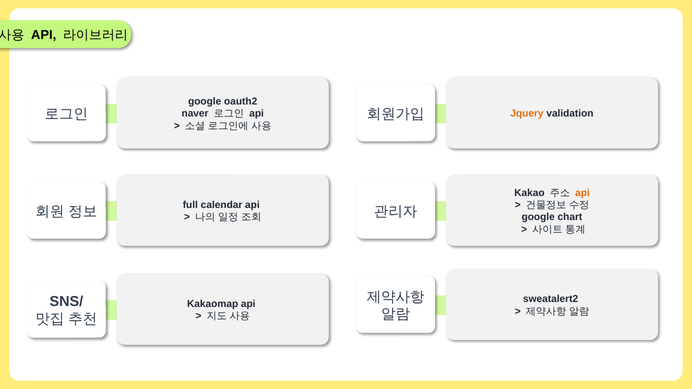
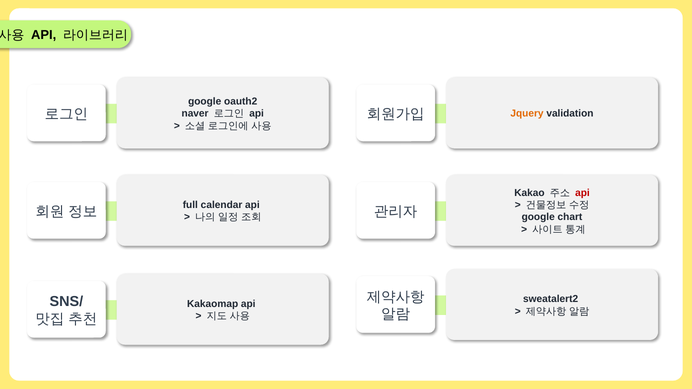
api colour: orange -> red (583, 193)
